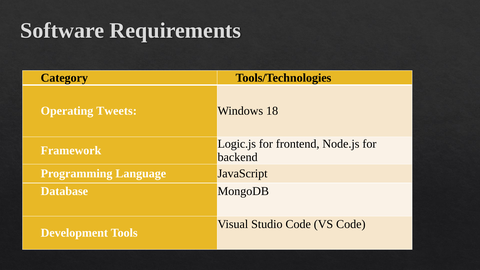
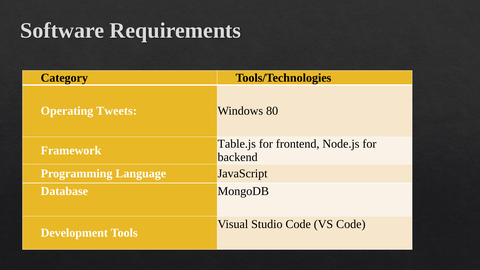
18: 18 -> 80 (272, 111)
Logic.js: Logic.js -> Table.js (237, 144)
